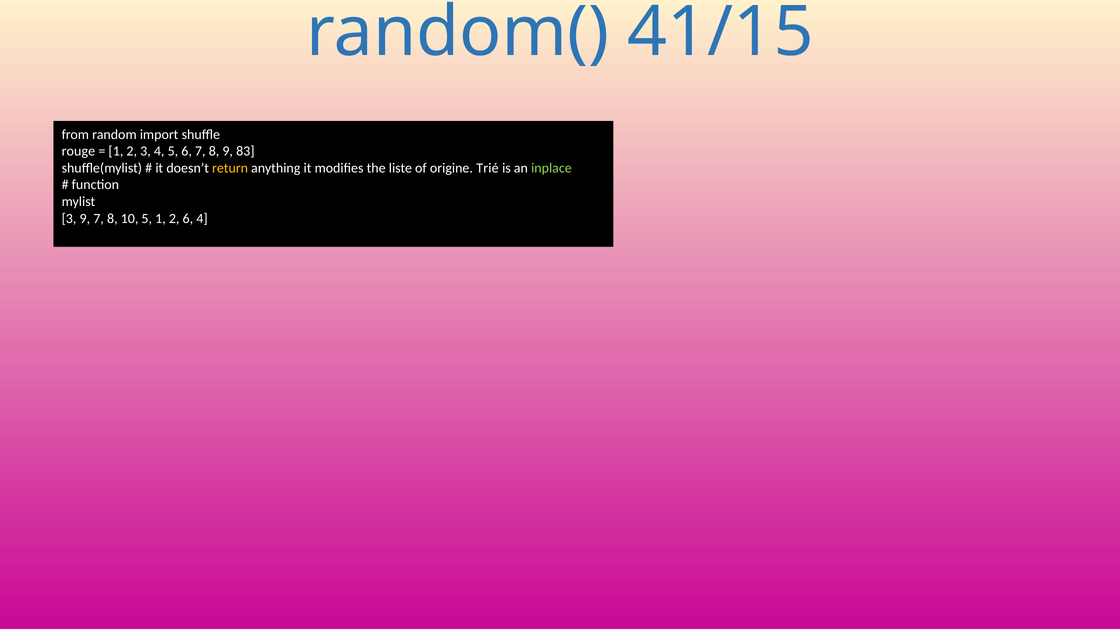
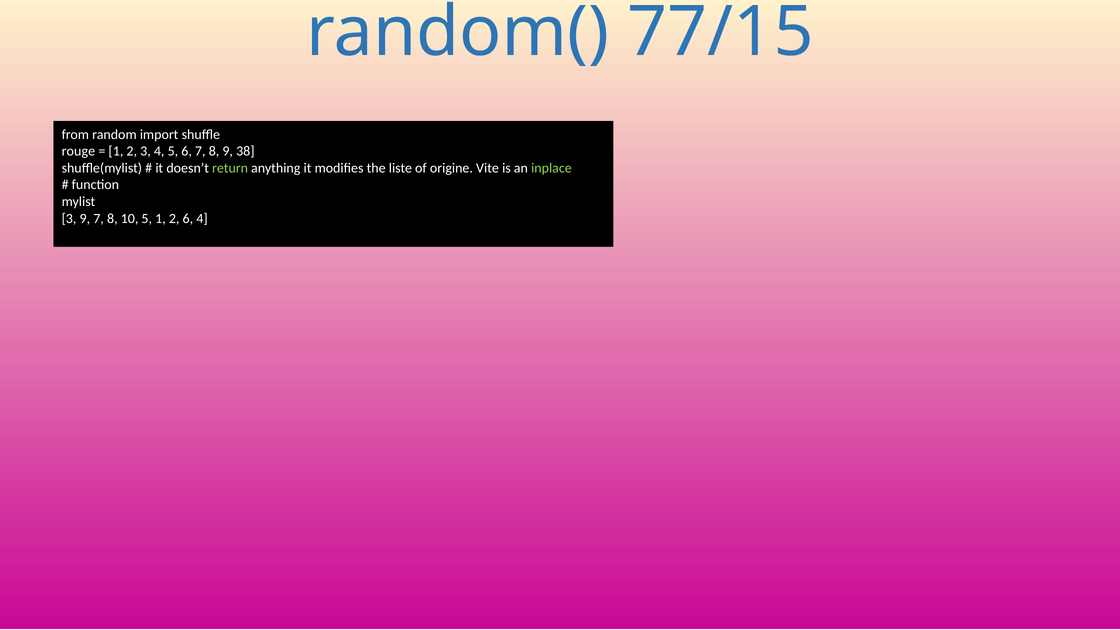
41/15: 41/15 -> 77/15 (720, 32)
83: 83 -> 38 (245, 151)
return colour: yellow -> light green (230, 168)
Trié: Trié -> Vite (488, 168)
